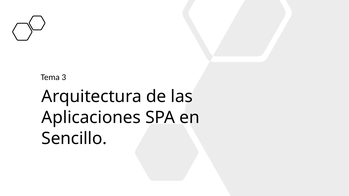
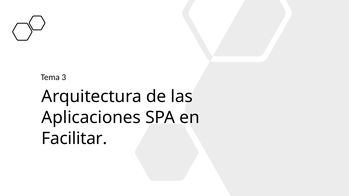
Sencillo: Sencillo -> Facilitar (74, 139)
